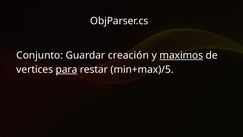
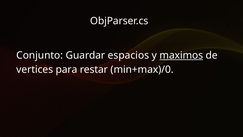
creación: creación -> espacios (128, 55)
para underline: present -> none (67, 69)
min+max)/5: min+max)/5 -> min+max)/0 (142, 69)
